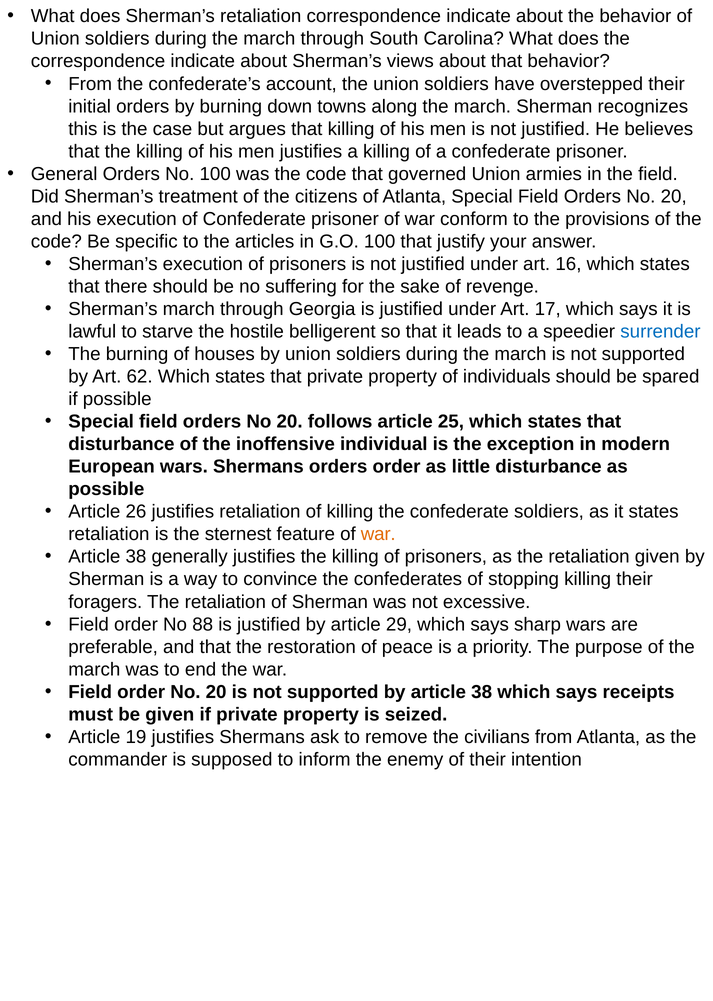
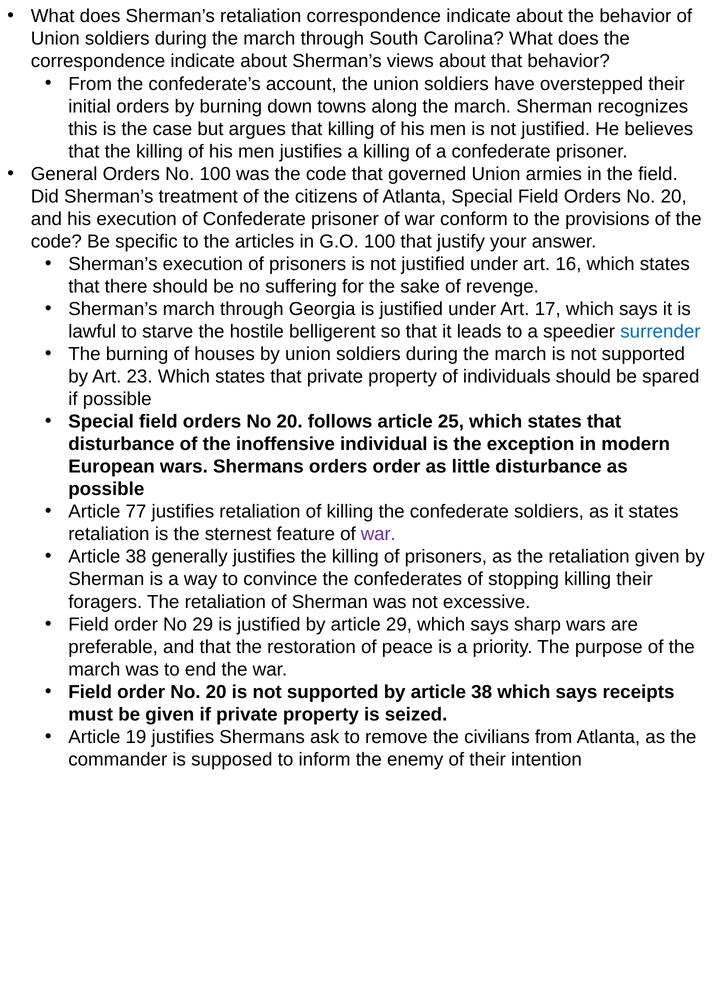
62: 62 -> 23 (140, 376)
26: 26 -> 77 (136, 512)
war colour: orange -> purple (378, 534)
No 88: 88 -> 29 (203, 624)
